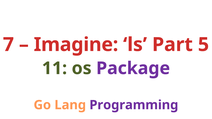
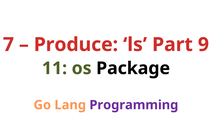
Imagine: Imagine -> Produce (76, 45)
5: 5 -> 9 (203, 45)
Package colour: purple -> black (133, 68)
